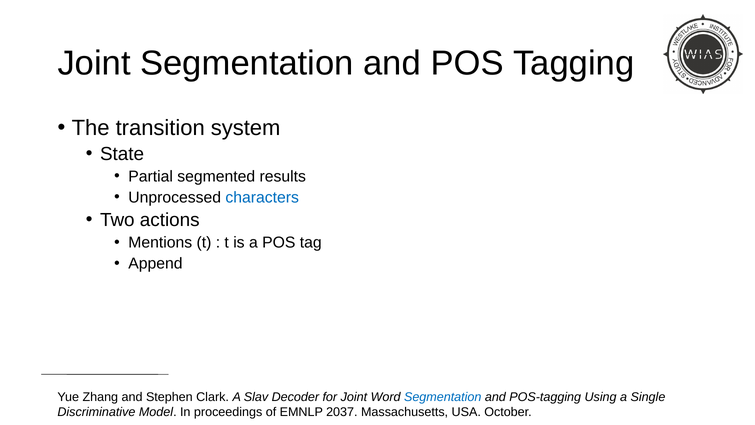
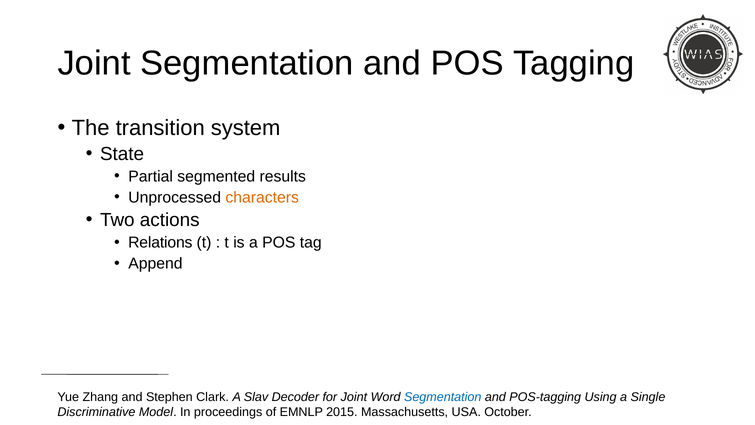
characters colour: blue -> orange (262, 197)
Mentions: Mentions -> Relations (160, 242)
2037: 2037 -> 2015 (342, 412)
